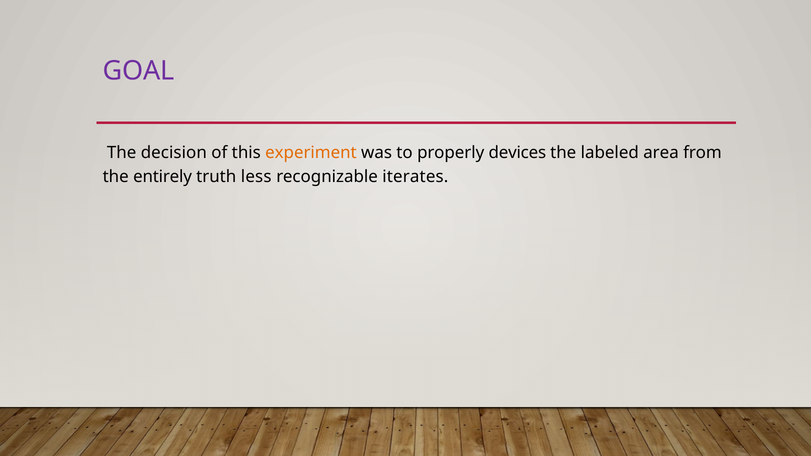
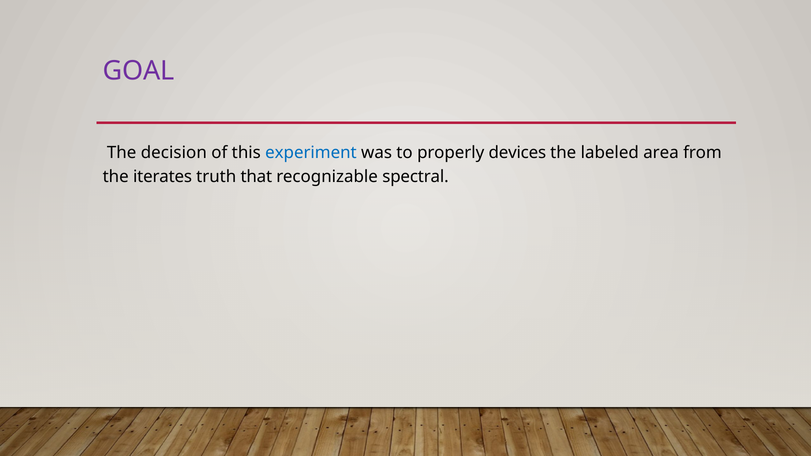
experiment colour: orange -> blue (311, 152)
entirely: entirely -> iterates (163, 177)
less: less -> that (256, 177)
iterates: iterates -> spectral (416, 177)
